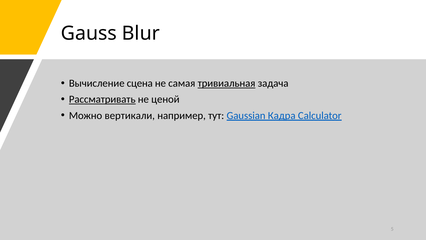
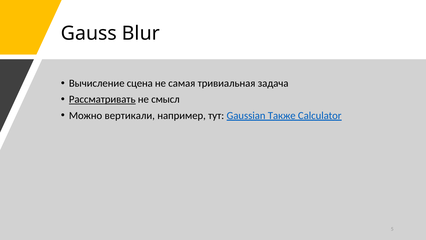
тривиальная underline: present -> none (227, 83)
ценой: ценой -> смысл (165, 99)
Кадра: Кадра -> Также (282, 115)
